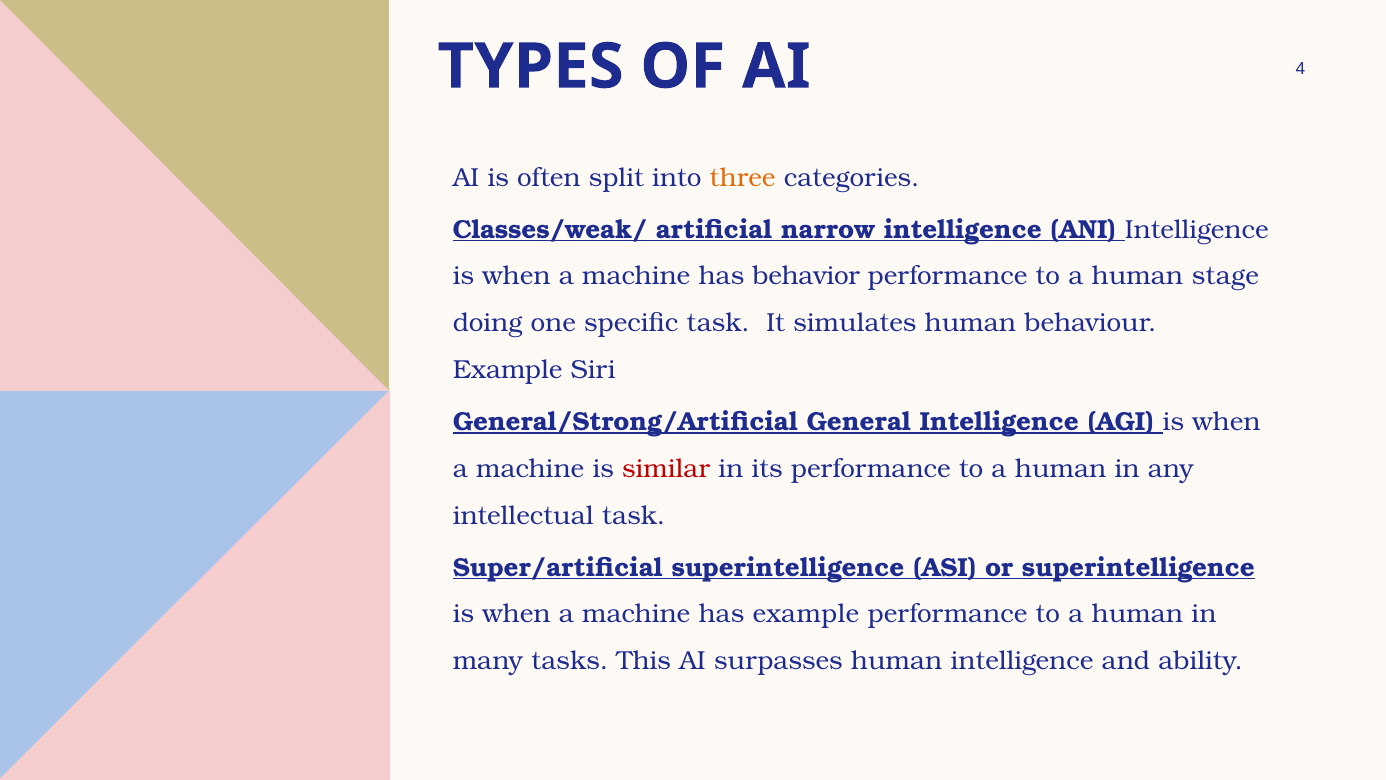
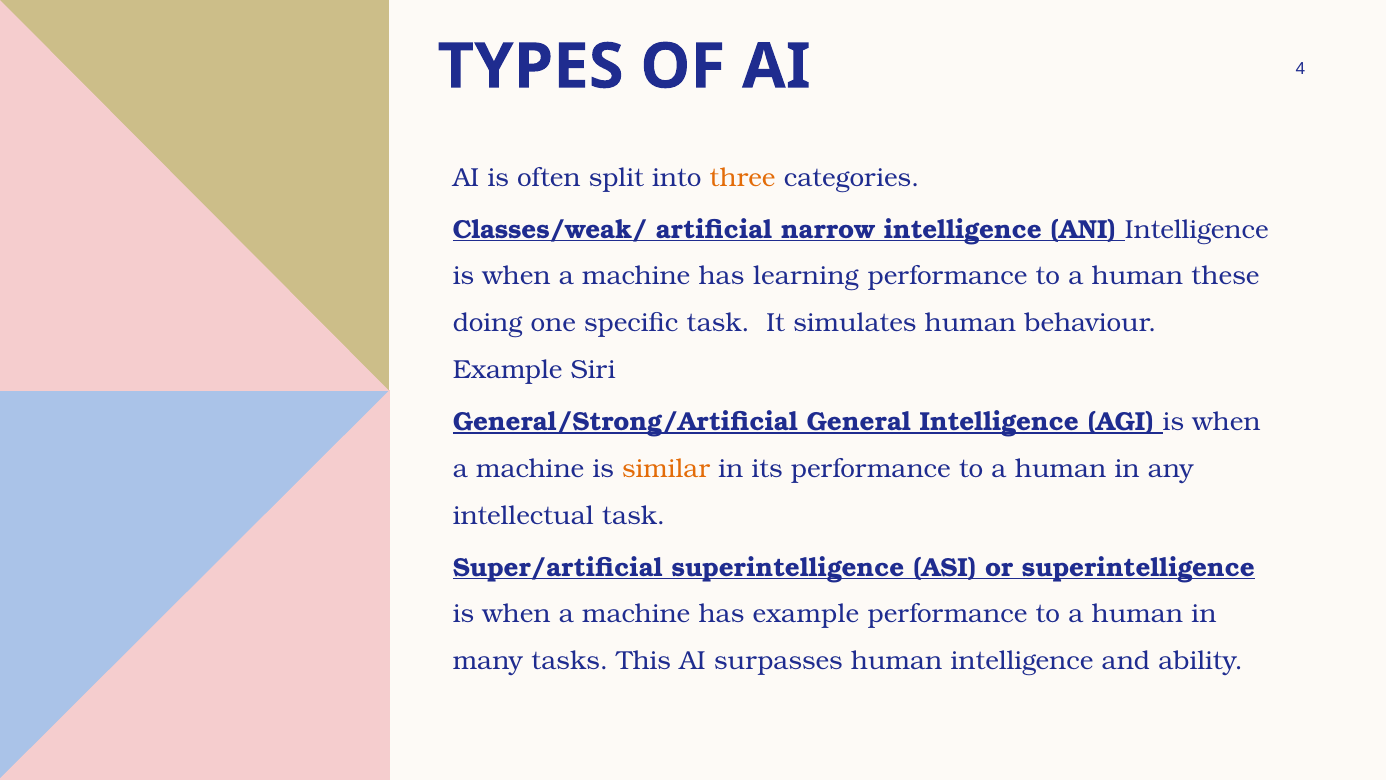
behavior: behavior -> learning (806, 276)
stage: stage -> these (1225, 276)
similar colour: red -> orange (666, 468)
